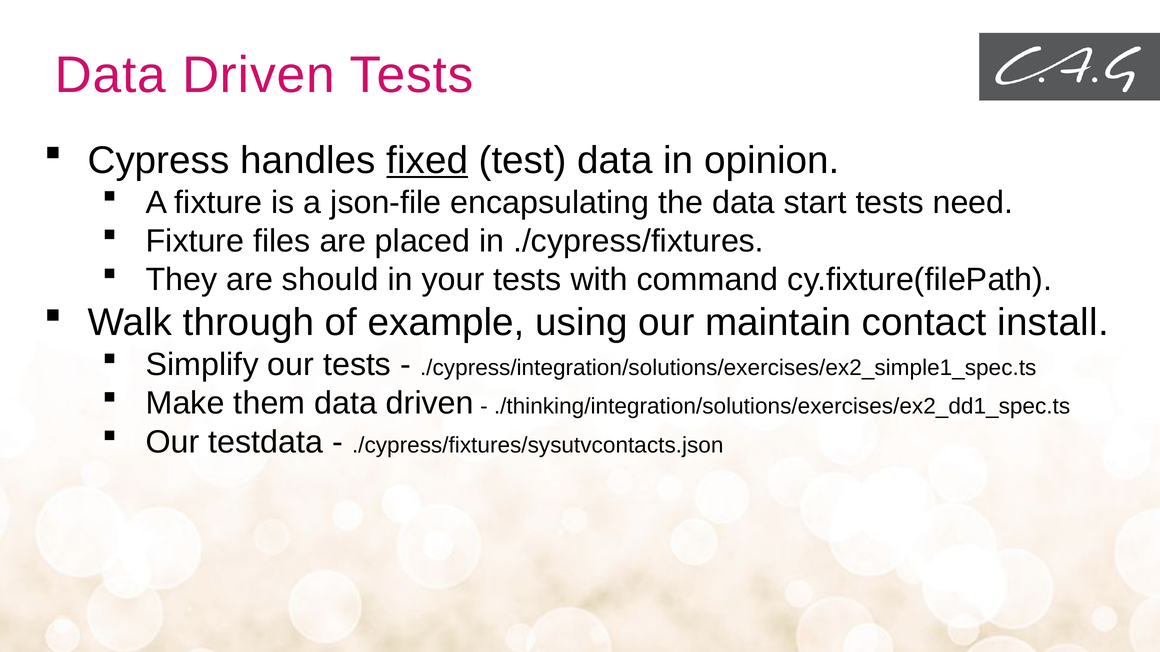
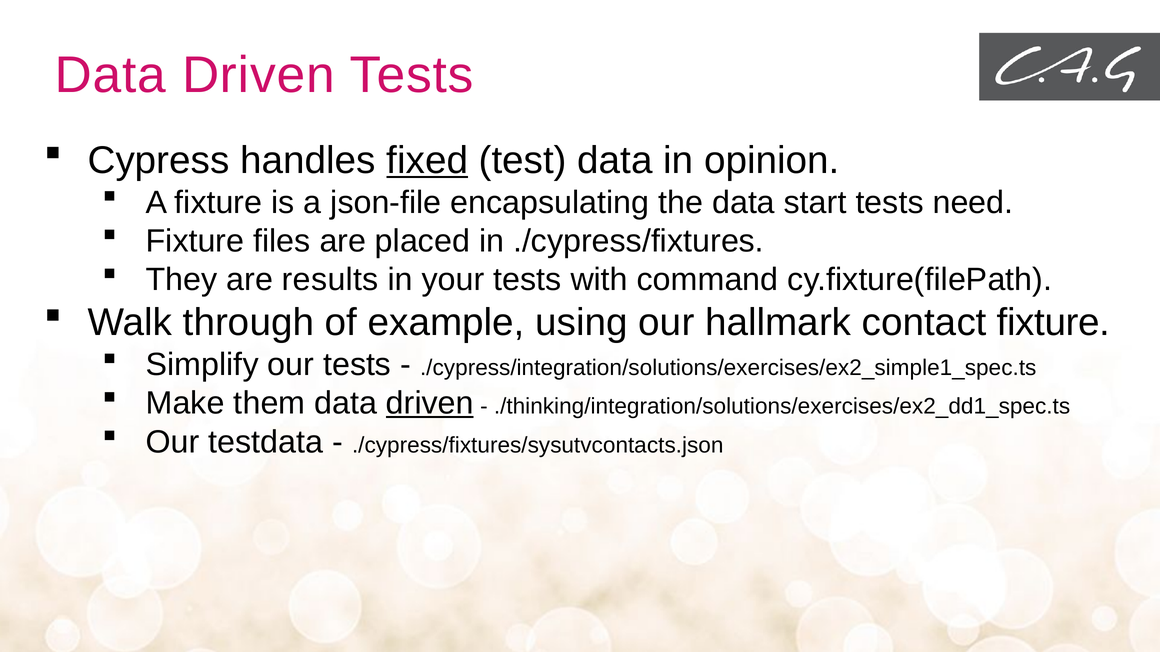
should: should -> results (330, 280)
maintain: maintain -> hallmark (778, 323)
contact install: install -> fixture (1053, 323)
driven underline: none -> present (430, 404)
